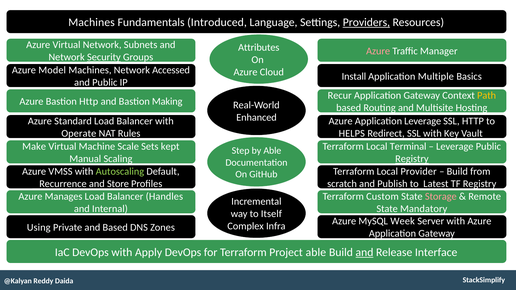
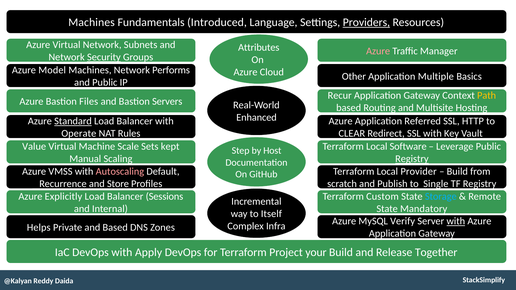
Accessed: Accessed -> Performs (171, 70)
Install: Install -> Other (354, 76)
Bastion Http: Http -> Files (89, 102)
Making: Making -> Servers (167, 102)
Standard underline: none -> present (73, 121)
Application Leverage: Leverage -> Referred (423, 121)
HELPS: HELPS -> CLEAR (352, 134)
Make: Make -> Value (34, 147)
Terminal: Terminal -> Software (408, 147)
by Able: Able -> Host (272, 151)
Autoscaling colour: light green -> pink (120, 172)
Latest: Latest -> Single (436, 184)
Manages: Manages -> Explicitly (64, 196)
Handles: Handles -> Sessions (164, 196)
Storage colour: pink -> light blue (441, 196)
Week: Week -> Verify (403, 221)
with underline: none -> present (456, 221)
Using: Using -> Helps (39, 228)
Project able: able -> your (316, 252)
and underline: present -> none (364, 252)
Interface: Interface -> Together (436, 252)
